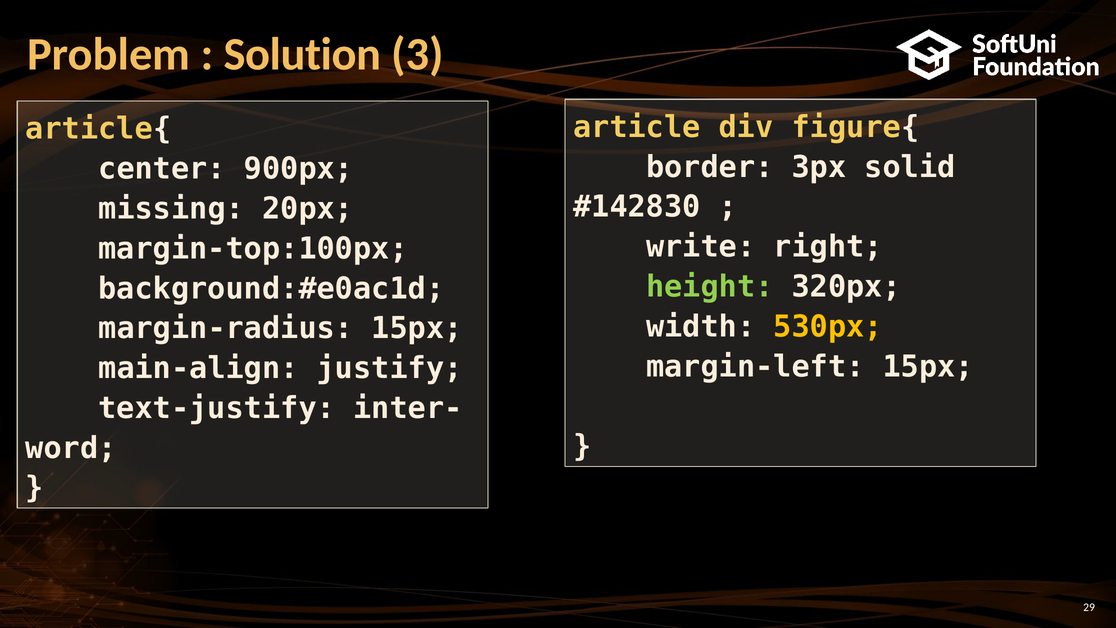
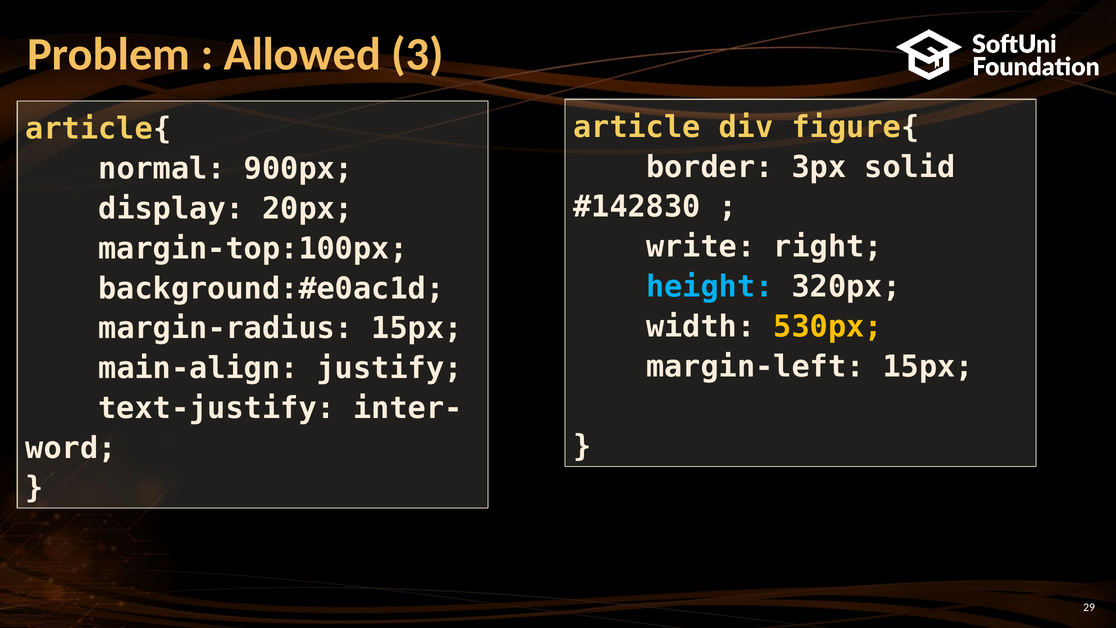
Solution: Solution -> Allowed (302, 54)
center: center -> normal (162, 169)
missing: missing -> display (171, 209)
height colour: light green -> light blue (710, 287)
